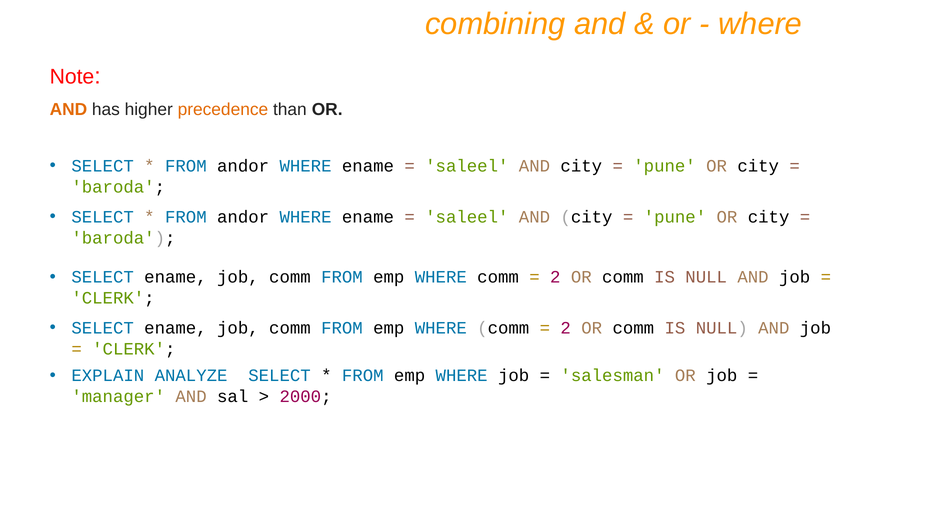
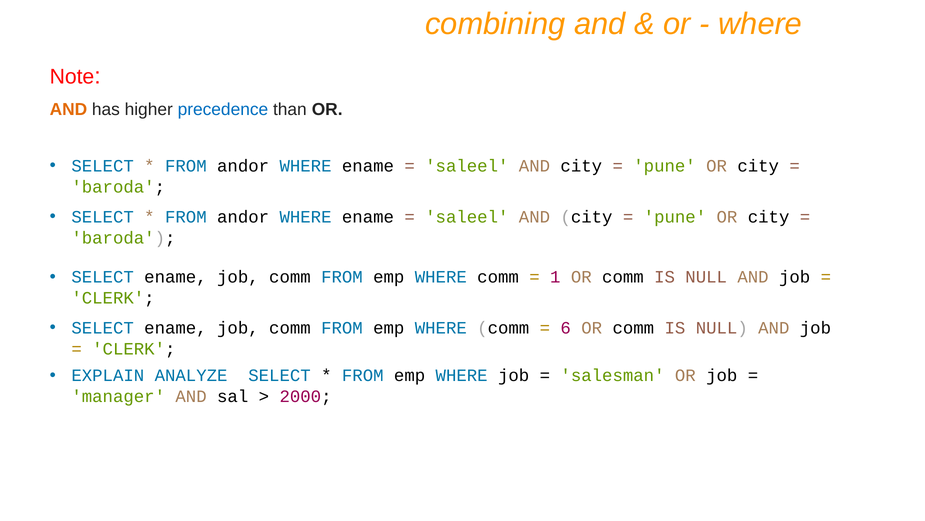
precedence colour: orange -> blue (223, 109)
2: 2 -> 1 (555, 277)
2: 2 -> 6 (566, 328)
